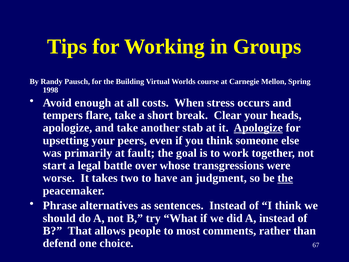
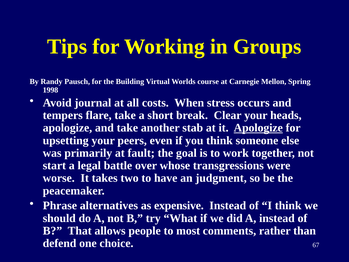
enough: enough -> journal (93, 103)
the underline: present -> none (285, 178)
sentences: sentences -> expensive (179, 205)
